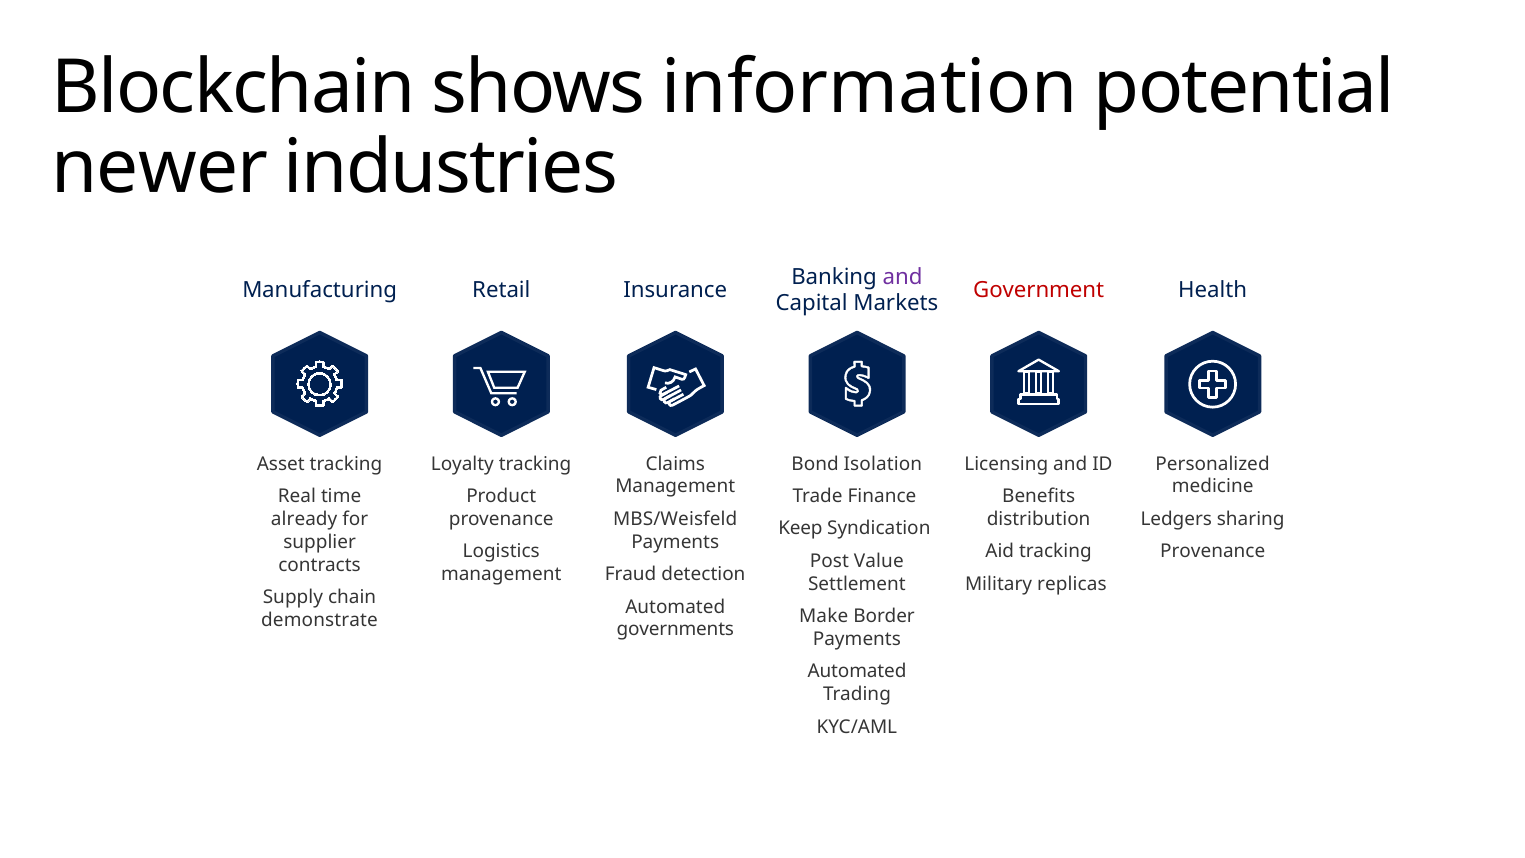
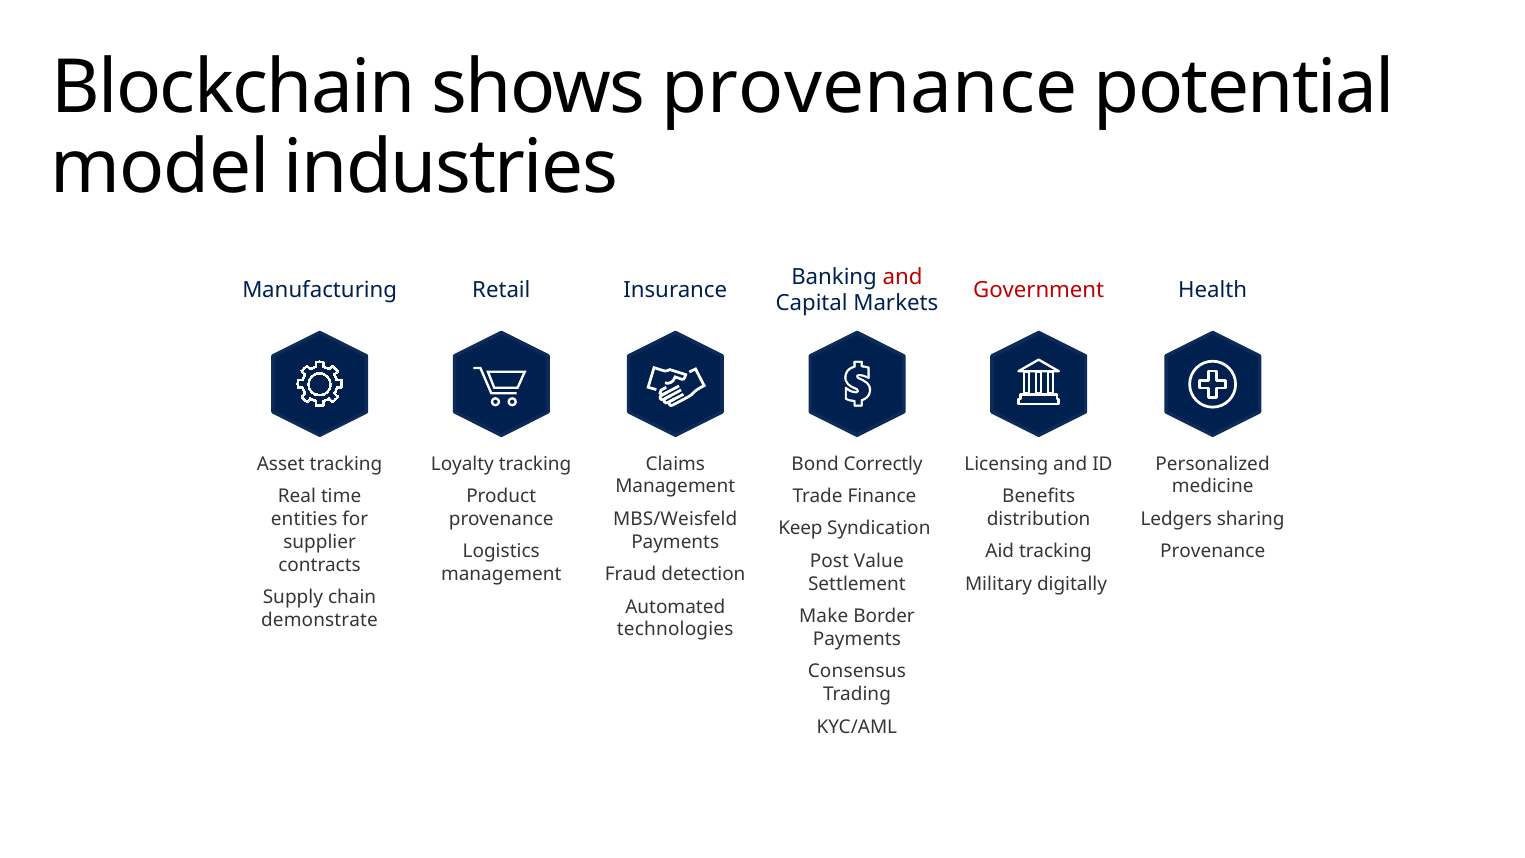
shows information: information -> provenance (869, 87)
newer: newer -> model (160, 168)
and colour: purple -> red (903, 277)
Isolation: Isolation -> Correctly (883, 464)
already: already -> entities (304, 519)
replicas: replicas -> digitally (1072, 584)
governments: governments -> technologies (675, 629)
Automated: Automated -> Consensus (857, 671)
